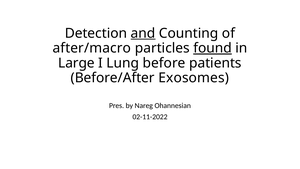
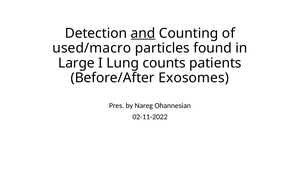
after/macro: after/macro -> used/macro (92, 48)
found underline: present -> none (213, 48)
before: before -> counts (164, 63)
